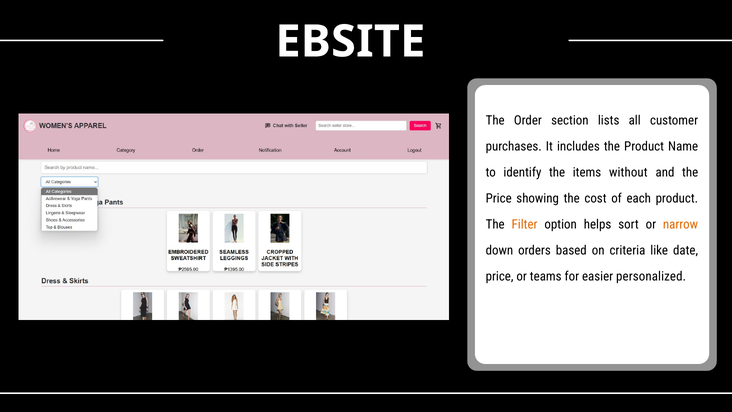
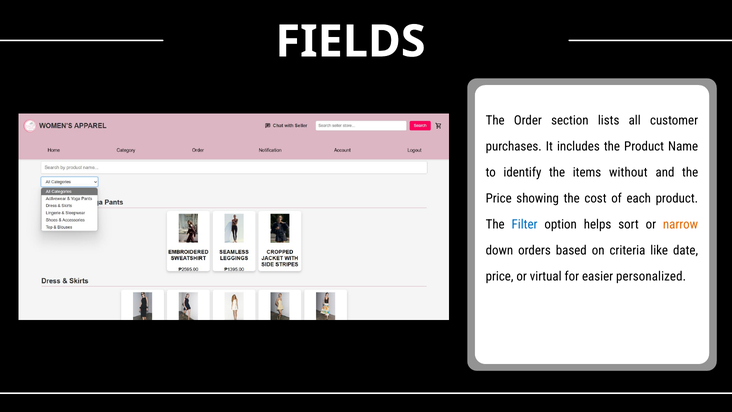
EBSITE: EBSITE -> FIELDS (351, 42)
Filter colour: orange -> blue (525, 224)
teams: teams -> virtual (546, 276)
